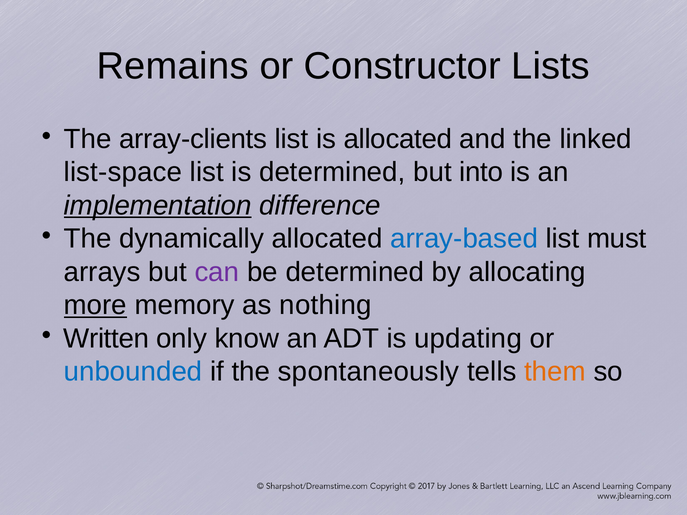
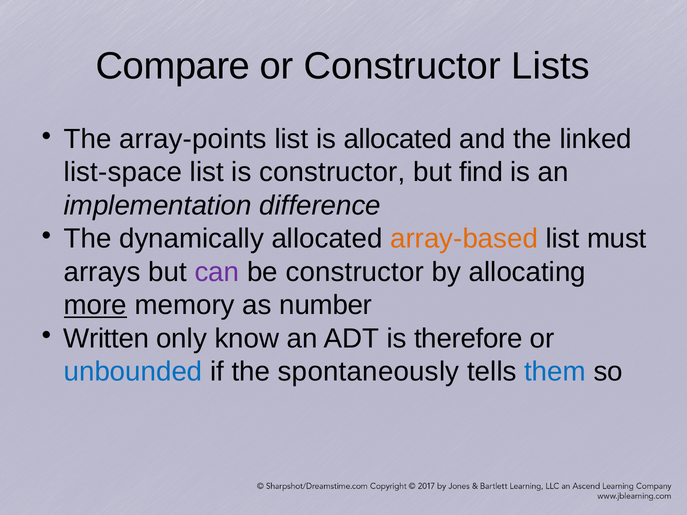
Remains: Remains -> Compare (173, 66)
array-clients: array-clients -> array-points (193, 139)
is determined: determined -> constructor (332, 172)
into: into -> find (481, 172)
implementation underline: present -> none (158, 206)
array-based colour: blue -> orange (464, 239)
be determined: determined -> constructor (355, 272)
nothing: nothing -> number (326, 305)
updating: updating -> therefore (468, 339)
them colour: orange -> blue (555, 372)
